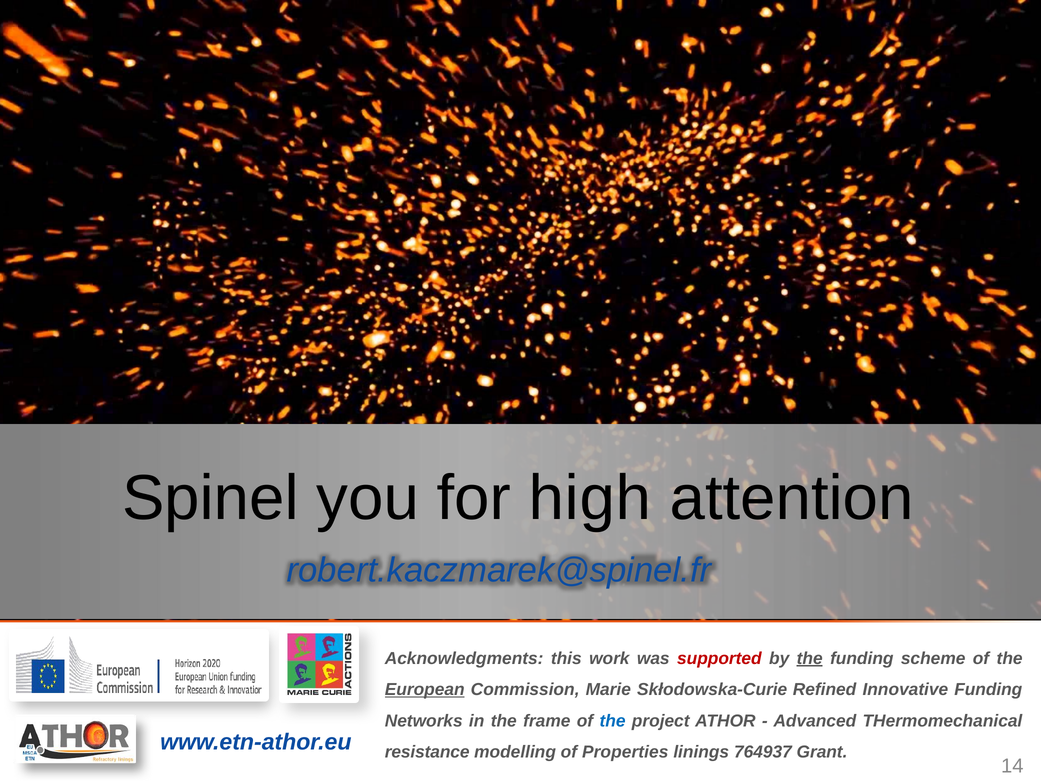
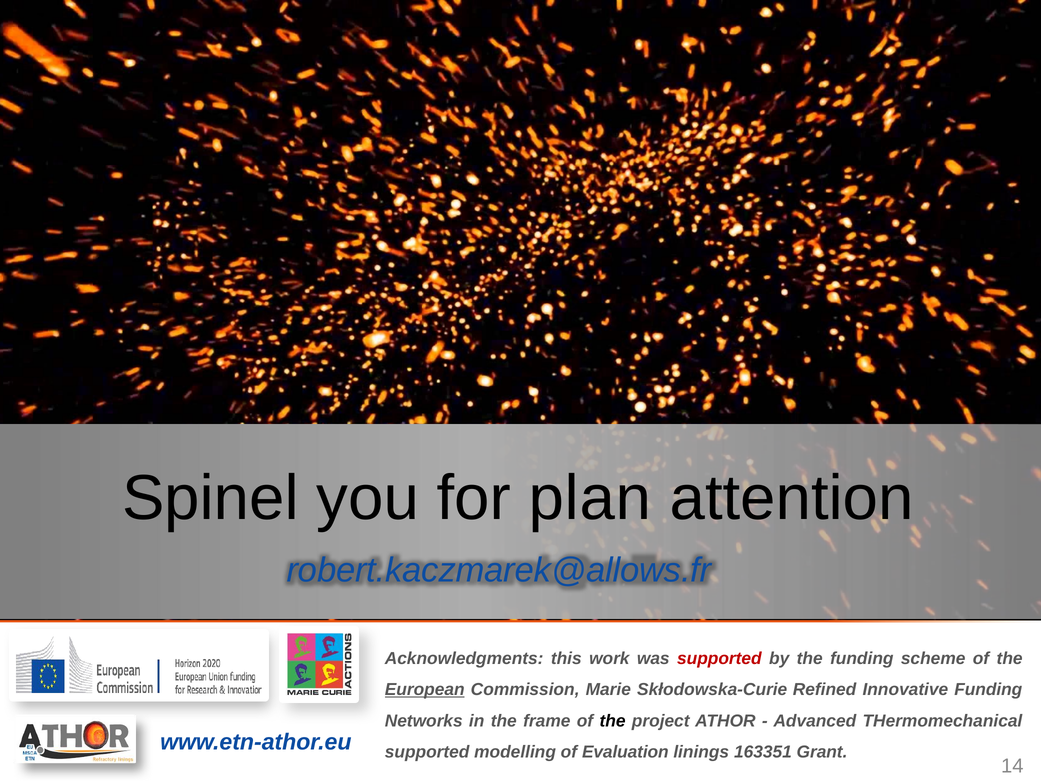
high: high -> plan (590, 498)
robert.kaczmarek@spinel.fr: robert.kaczmarek@spinel.fr -> robert.kaczmarek@allows.fr (499, 570)
the underline: present -> none (810, 658)
the colour: blue -> black (613, 721)
resistance: resistance -> supported (427, 752)
Properties: Properties -> Evaluation (625, 752)
764937: 764937 -> 163351 (763, 752)
